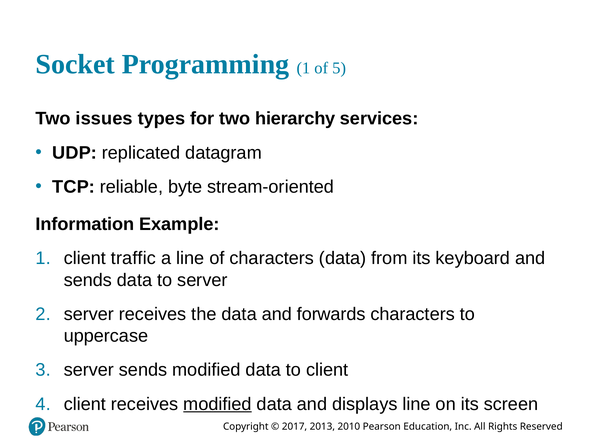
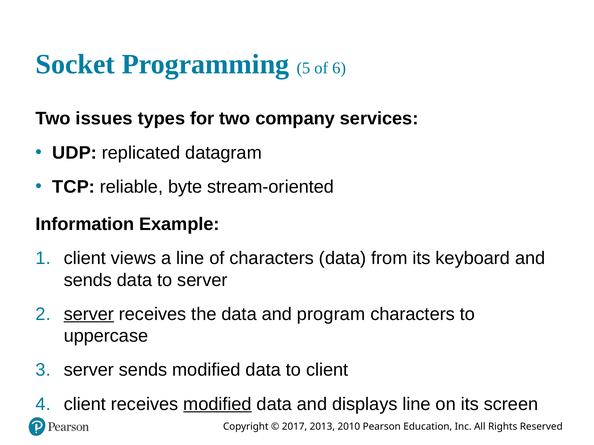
Programming 1: 1 -> 5 (303, 68)
5: 5 -> 6 (339, 68)
hierarchy: hierarchy -> company (295, 119)
traffic: traffic -> views (134, 259)
server underline: none -> present (89, 314)
forwards: forwards -> program (331, 314)
